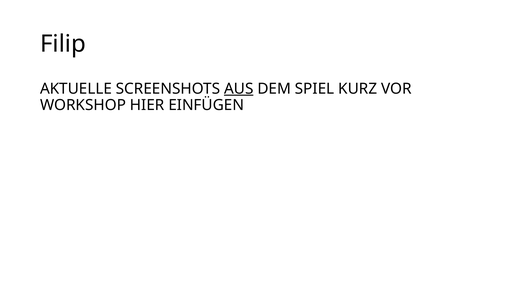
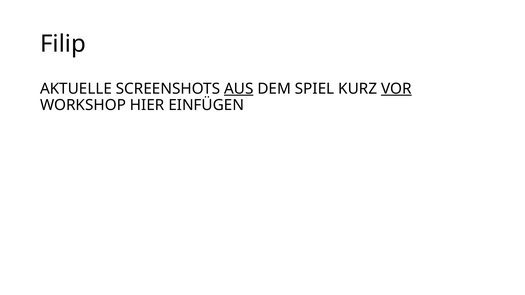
VOR underline: none -> present (396, 89)
